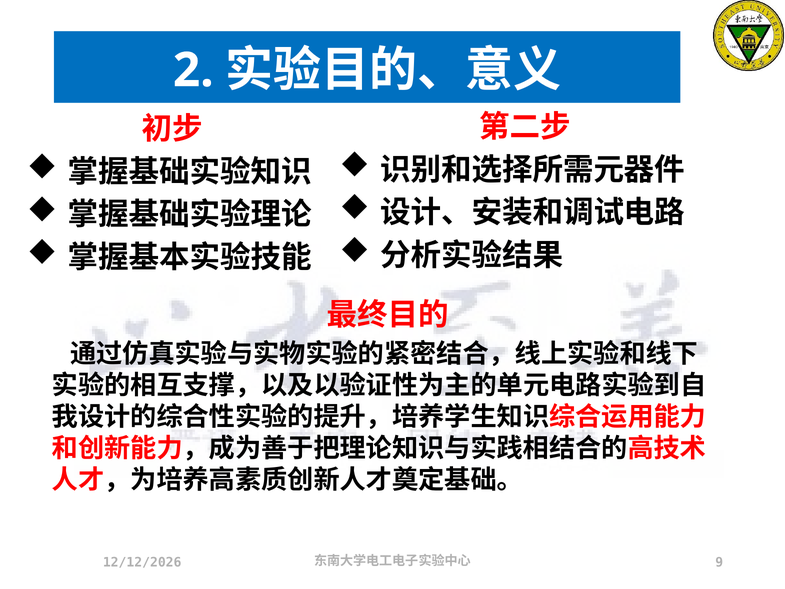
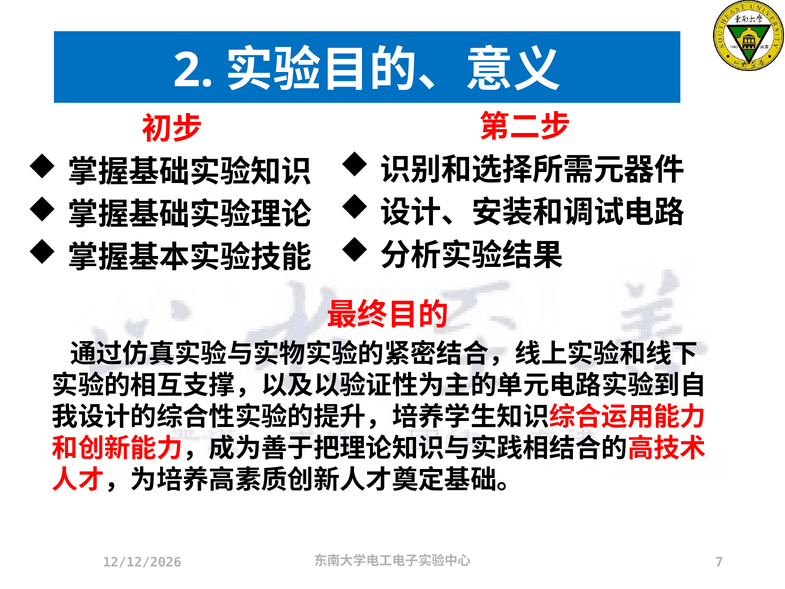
9: 9 -> 7 (719, 562)
